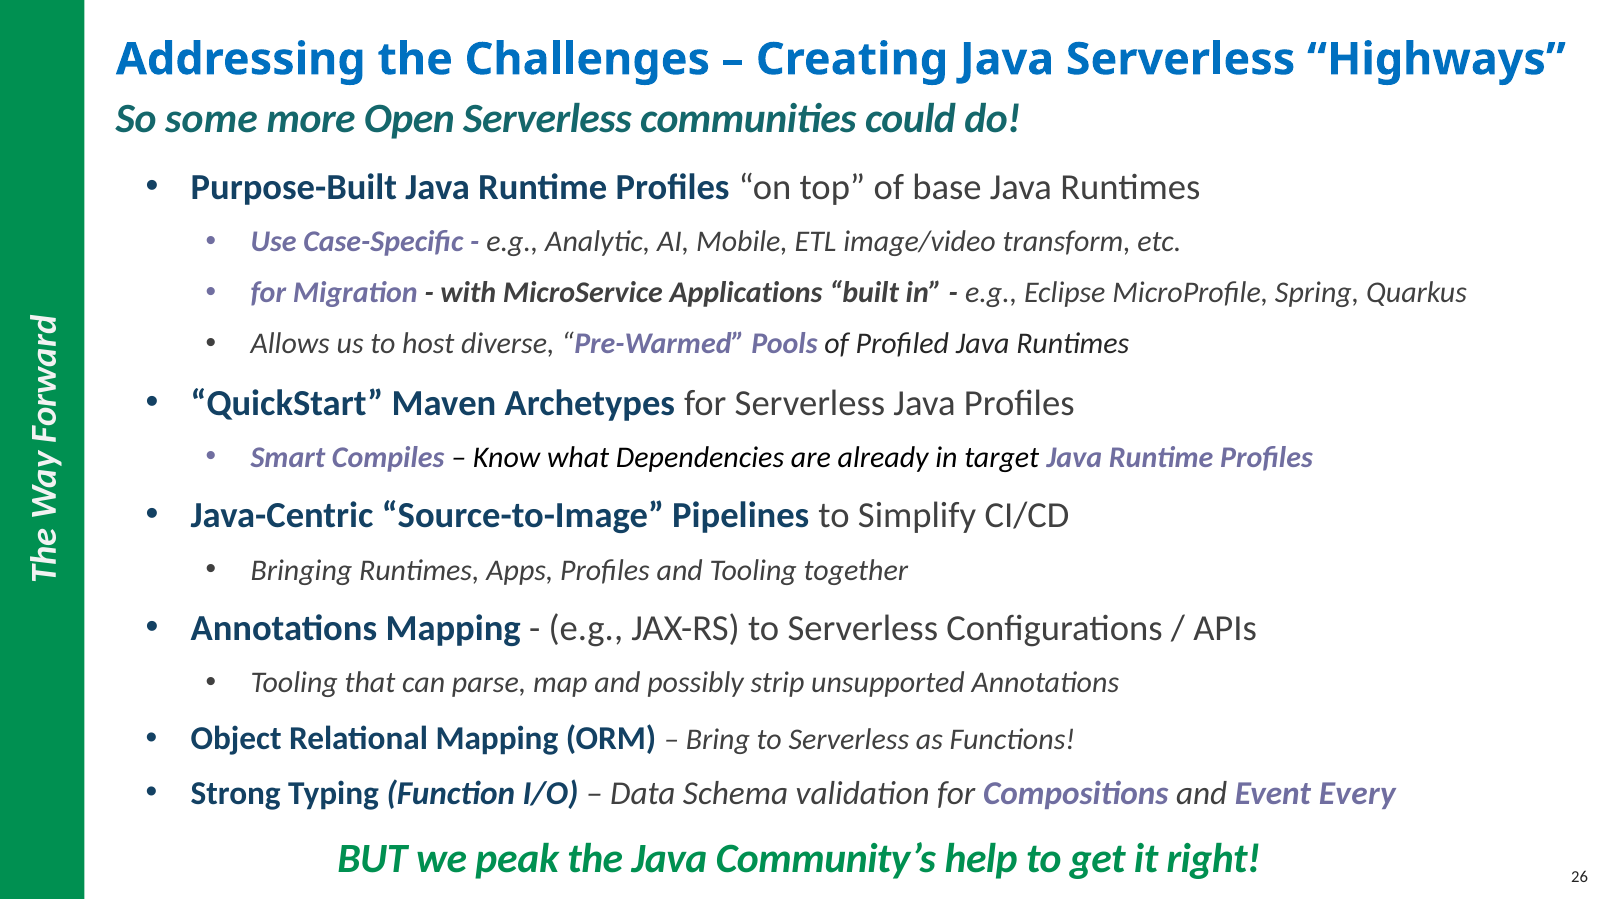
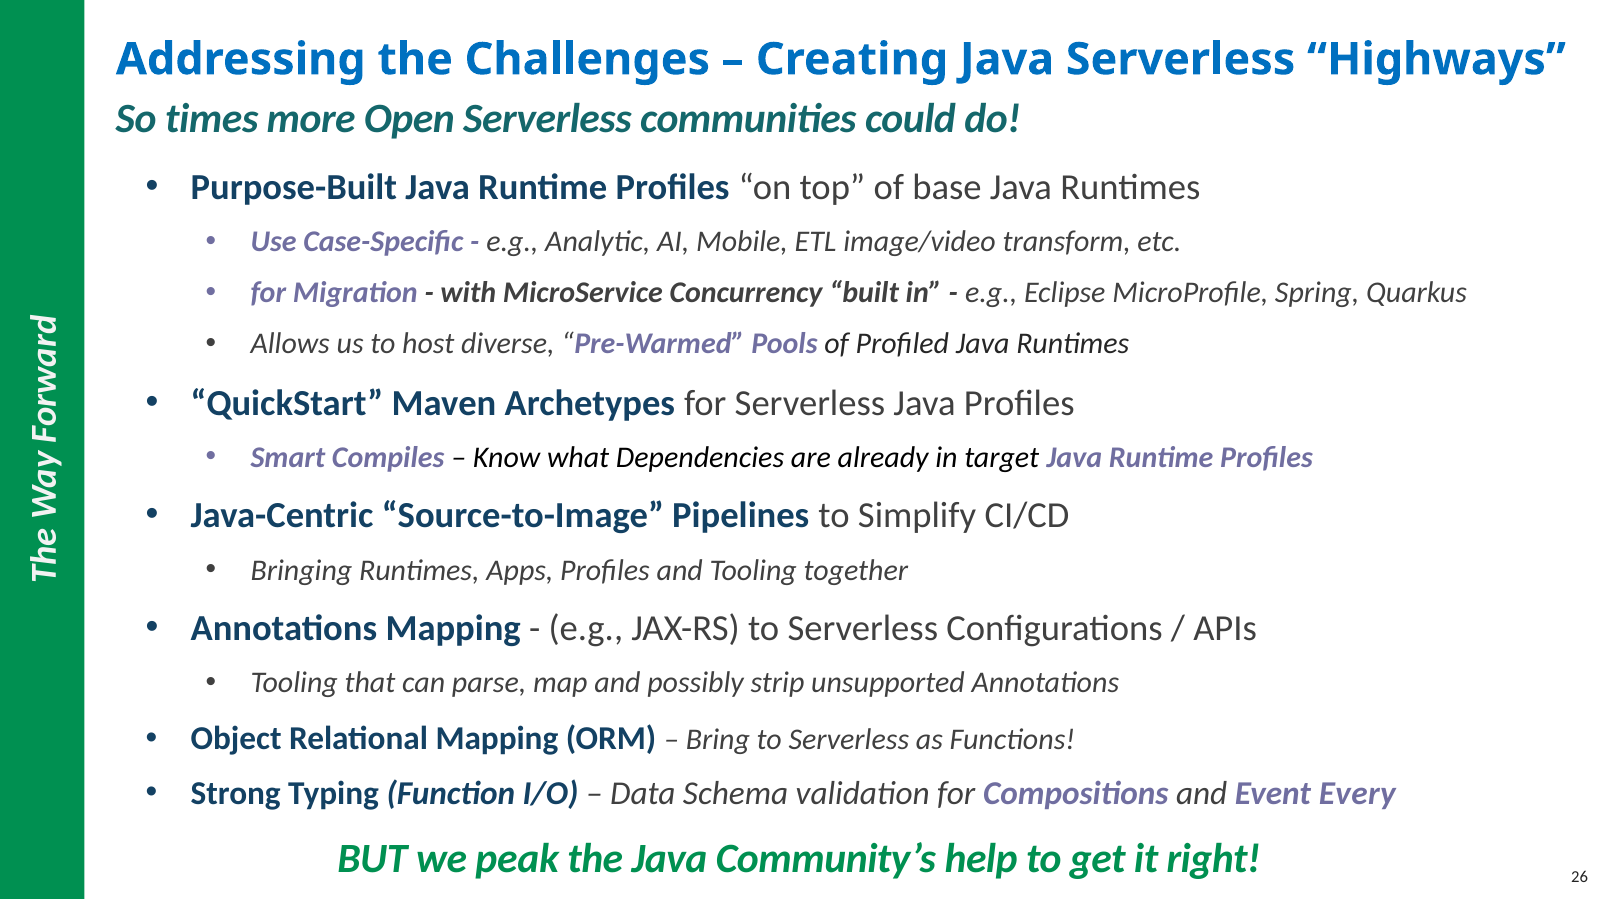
some: some -> times (212, 119)
Applications: Applications -> Concurrency (746, 293)
